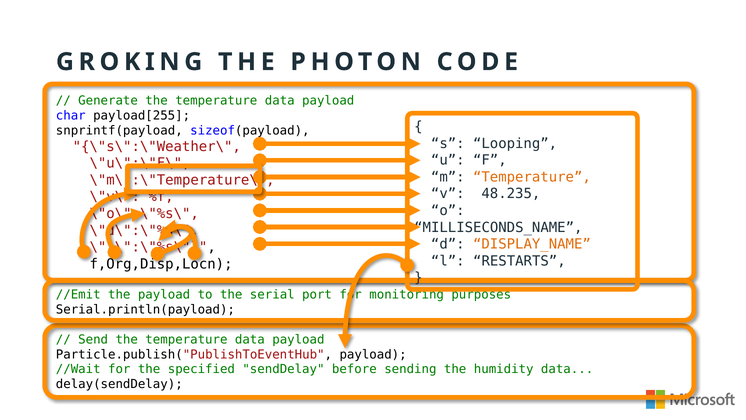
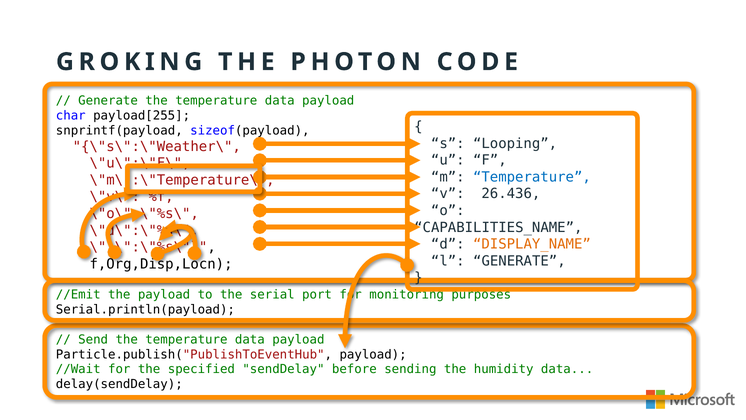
Temperature colour: orange -> blue (532, 177)
48.235: 48.235 -> 26.436 (511, 194)
MILLISECONDS_NAME: MILLISECONDS_NAME -> CAPABILITIES_NAME (498, 227)
l RESTARTS: RESTARTS -> GENERATE (519, 261)
